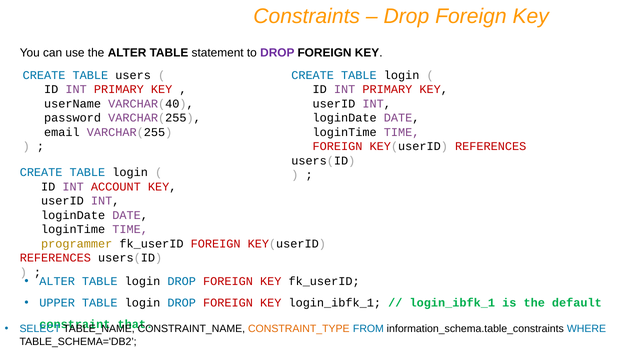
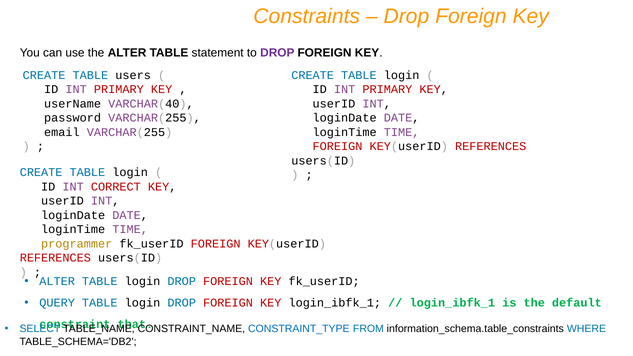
ACCOUNT: ACCOUNT -> CORRECT (116, 187)
UPPER: UPPER -> QUERY (57, 303)
CONSTRAINT_TYPE colour: orange -> blue (299, 329)
